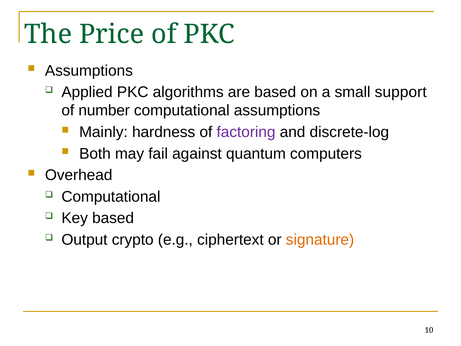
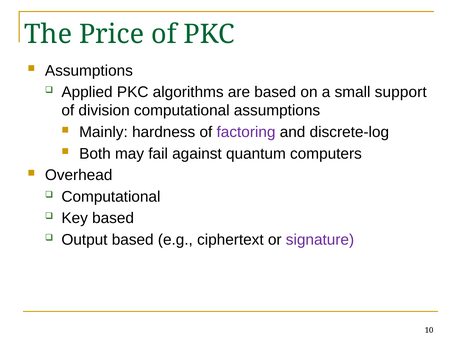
number: number -> division (104, 111)
Output crypto: crypto -> based (133, 240)
signature colour: orange -> purple (320, 240)
